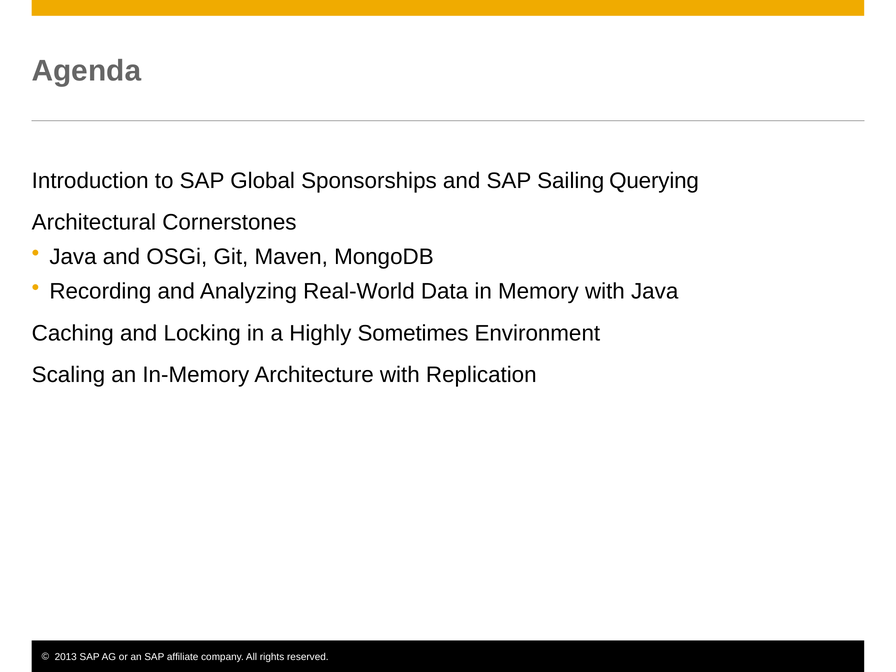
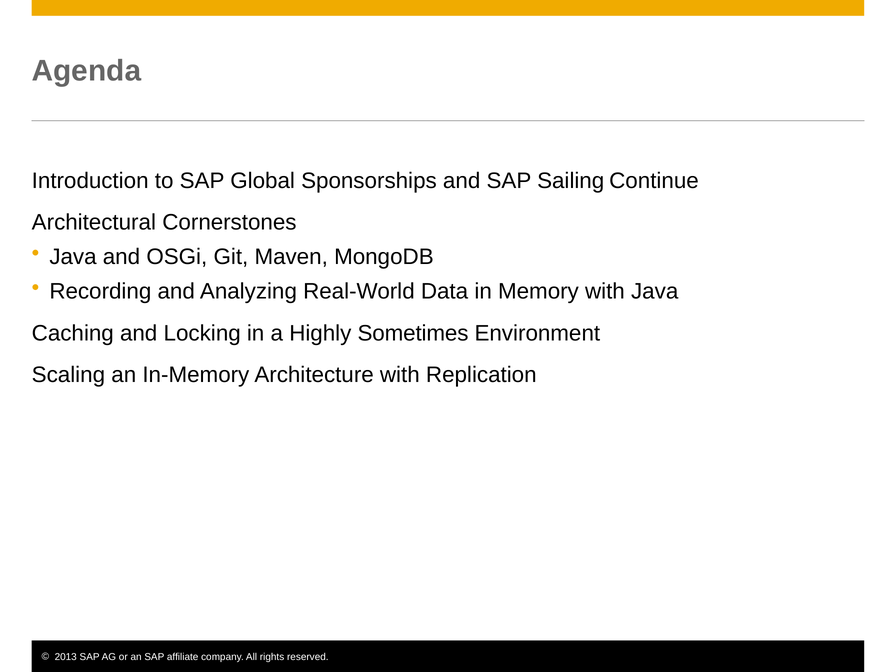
Querying: Querying -> Continue (654, 181)
